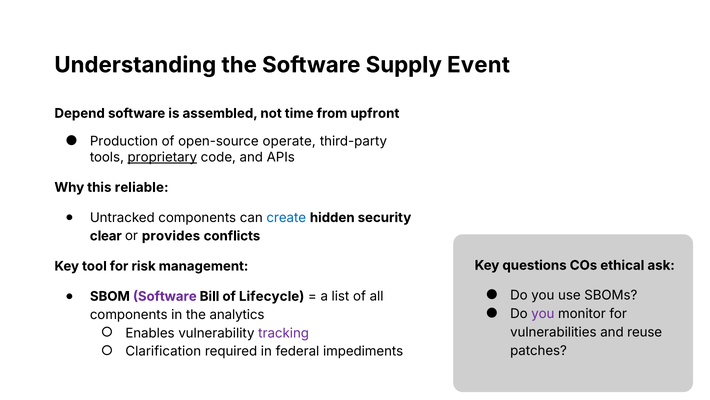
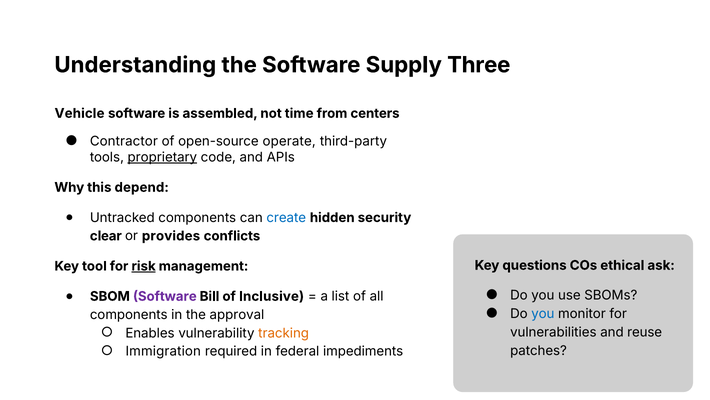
Event: Event -> Three (479, 65)
Depend: Depend -> Vehicle (80, 113)
upfront: upfront -> centers (375, 113)
Production: Production -> Contractor (124, 141)
reliable: reliable -> depend (142, 187)
risk underline: none -> present (144, 266)
Lifecycle: Lifecycle -> Inclusive (272, 296)
you colour: purple -> blue (543, 313)
analytics: analytics -> approval (237, 314)
tracking colour: purple -> orange (284, 333)
Clarification: Clarification -> Immigration (163, 351)
